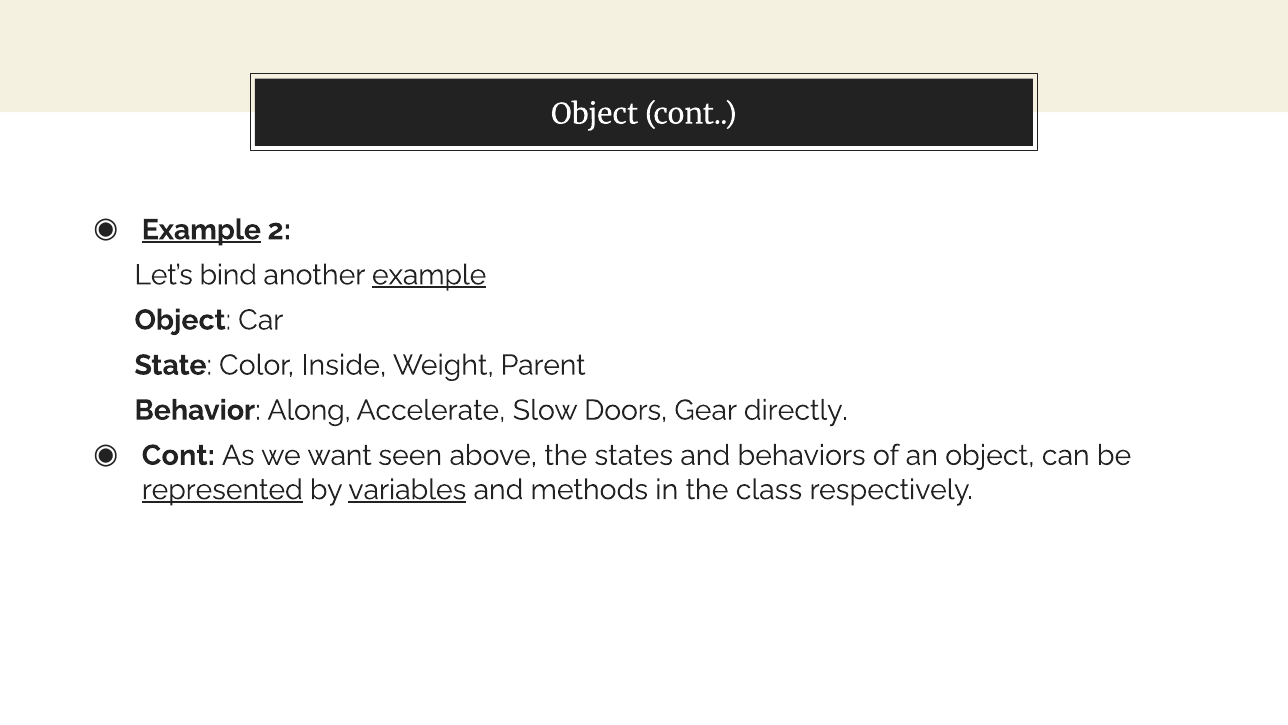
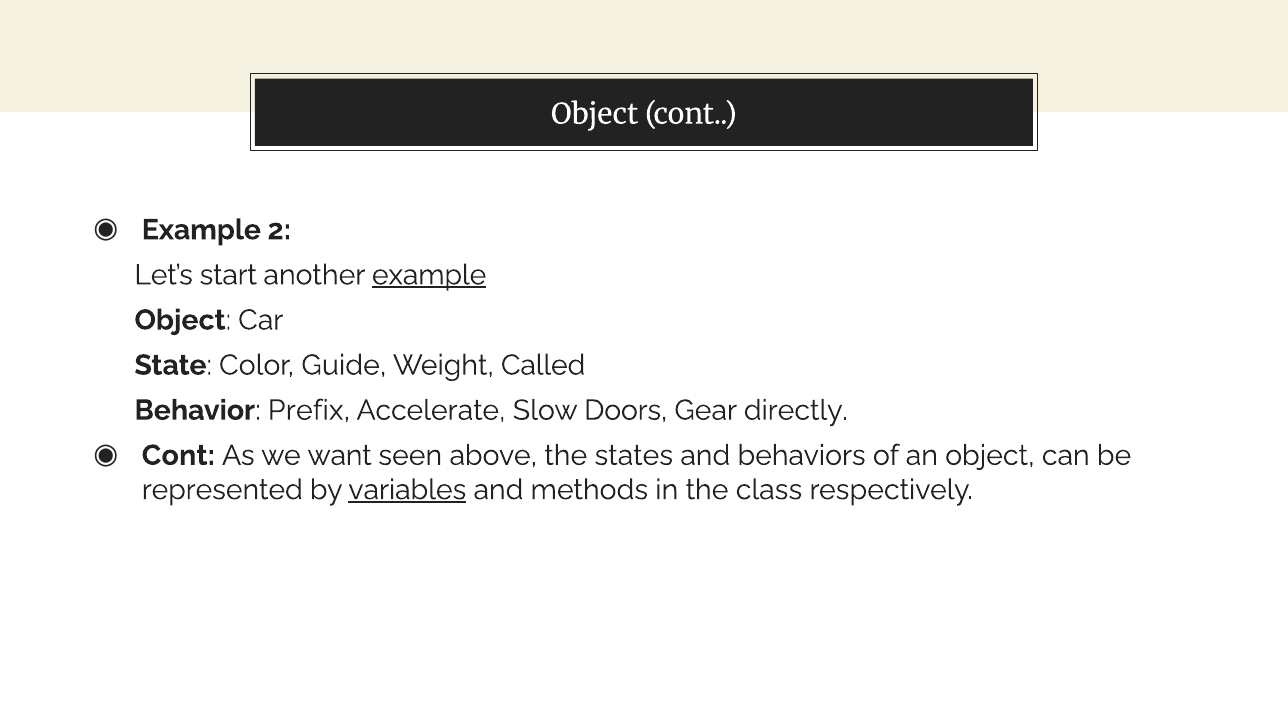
Example underline: present -> none (201, 230)
bind: bind -> start (228, 275)
Inside: Inside -> Guide (344, 365)
Parent: Parent -> Called (543, 365)
Along: Along -> Prefix (309, 410)
represented underline: present -> none (222, 489)
